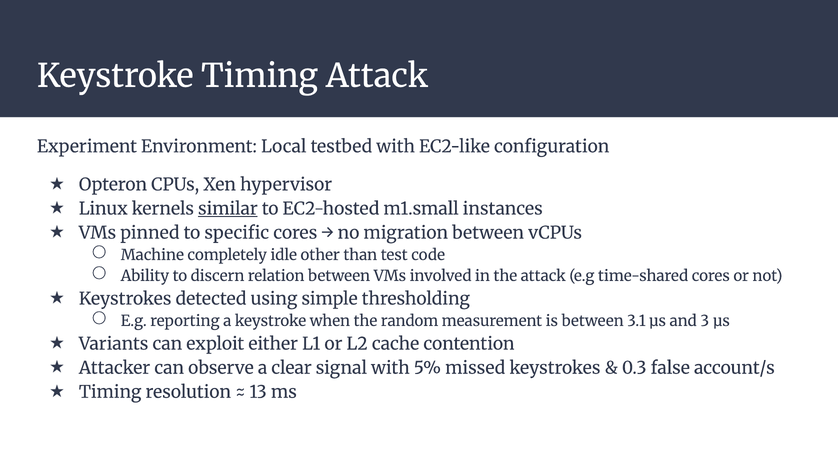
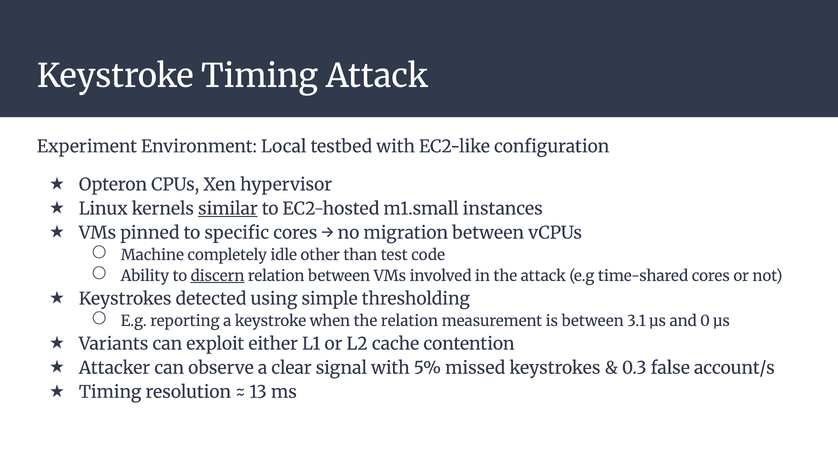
discern underline: none -> present (218, 276)
the random: random -> relation (409, 321)
3: 3 -> 0 (705, 321)
